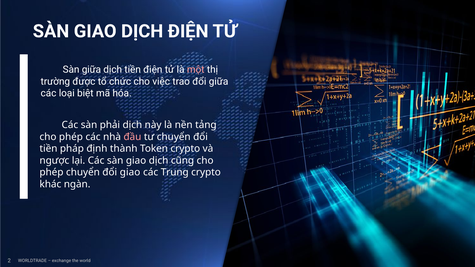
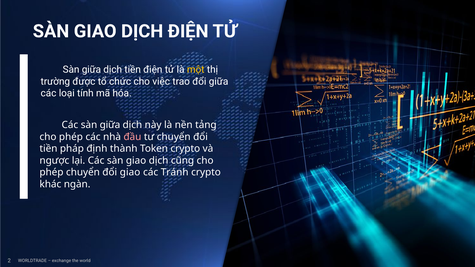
một colour: pink -> yellow (196, 70)
biệt: biệt -> tính (85, 93)
Các sàn phải: phải -> giữa (110, 125)
Trung: Trung -> Tránh (175, 173)
